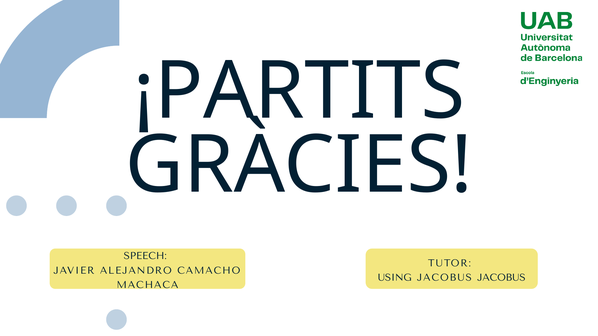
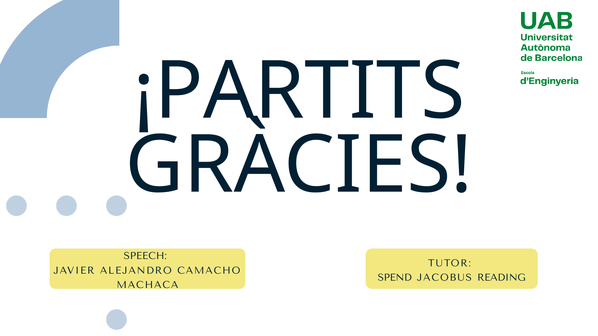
USING: USING -> SPEND (395, 278)
JACOBUS JACOBUS: JACOBUS -> READING (501, 278)
